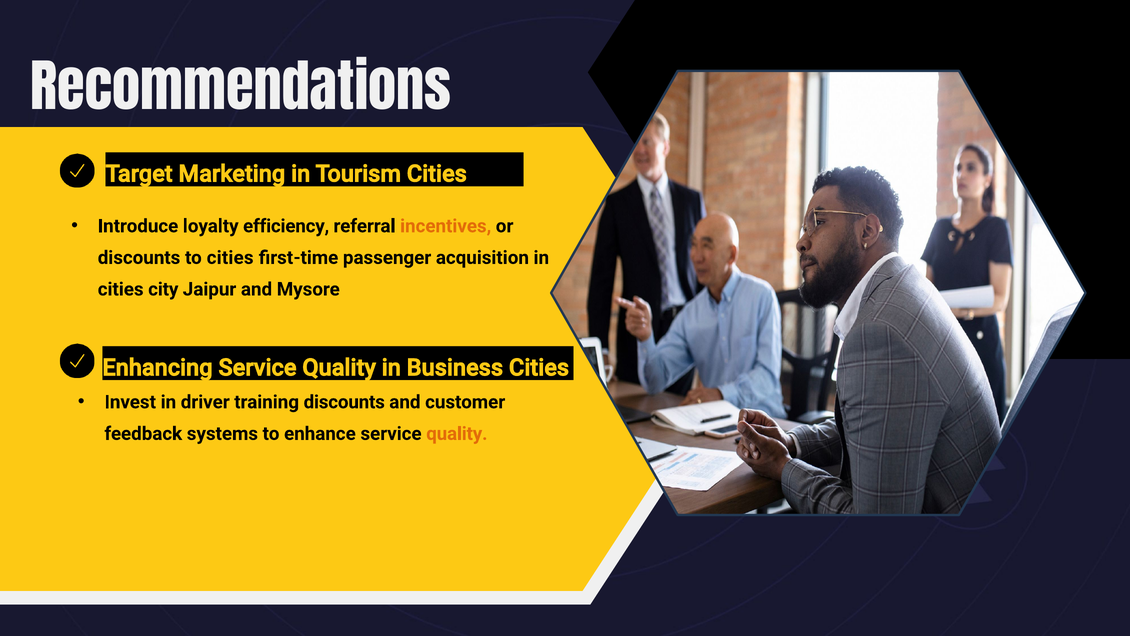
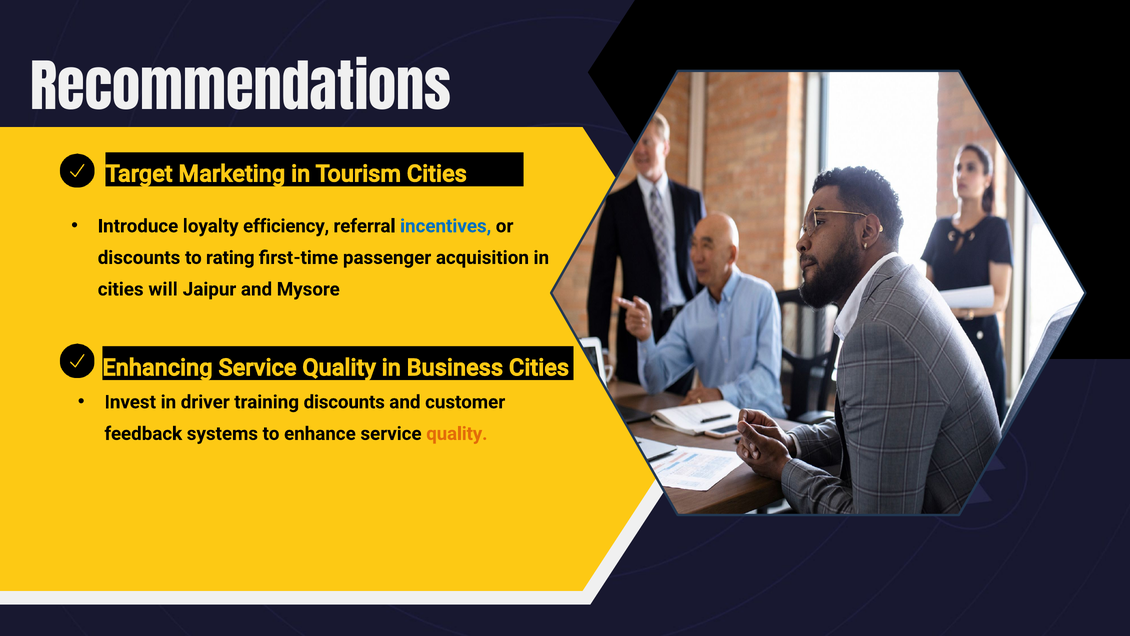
incentives colour: orange -> blue (446, 226)
to cities: cities -> rating (230, 258)
city: city -> will (163, 289)
